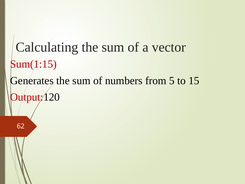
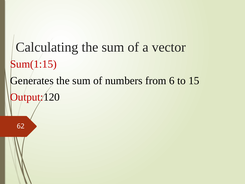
5: 5 -> 6 (172, 81)
